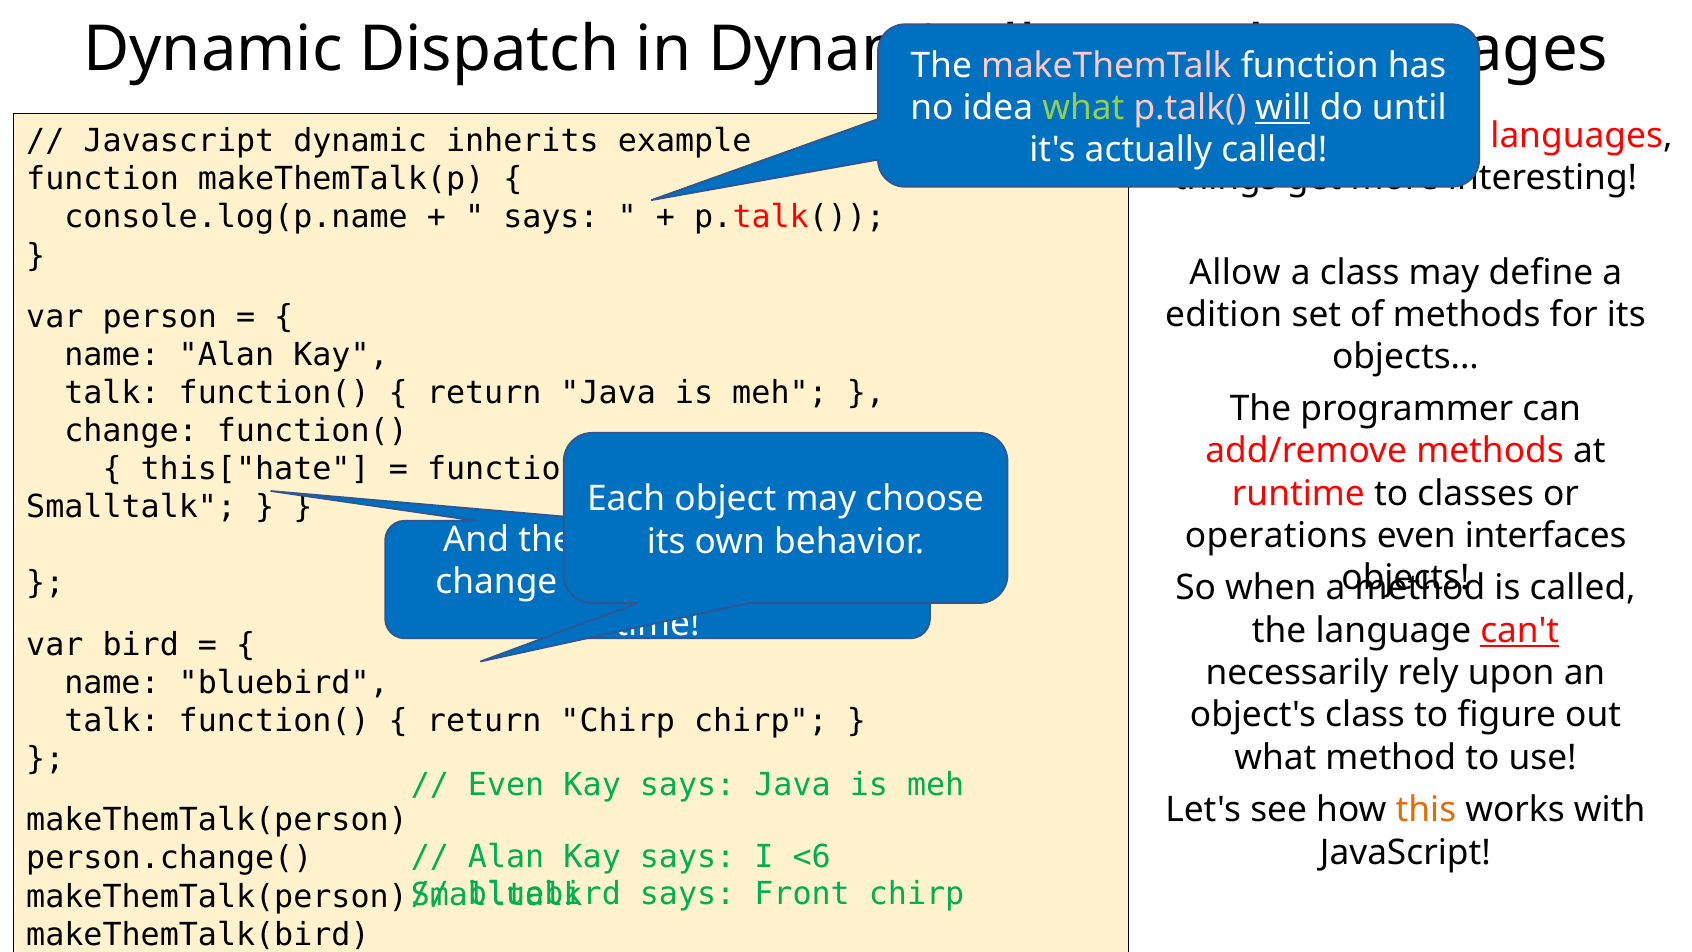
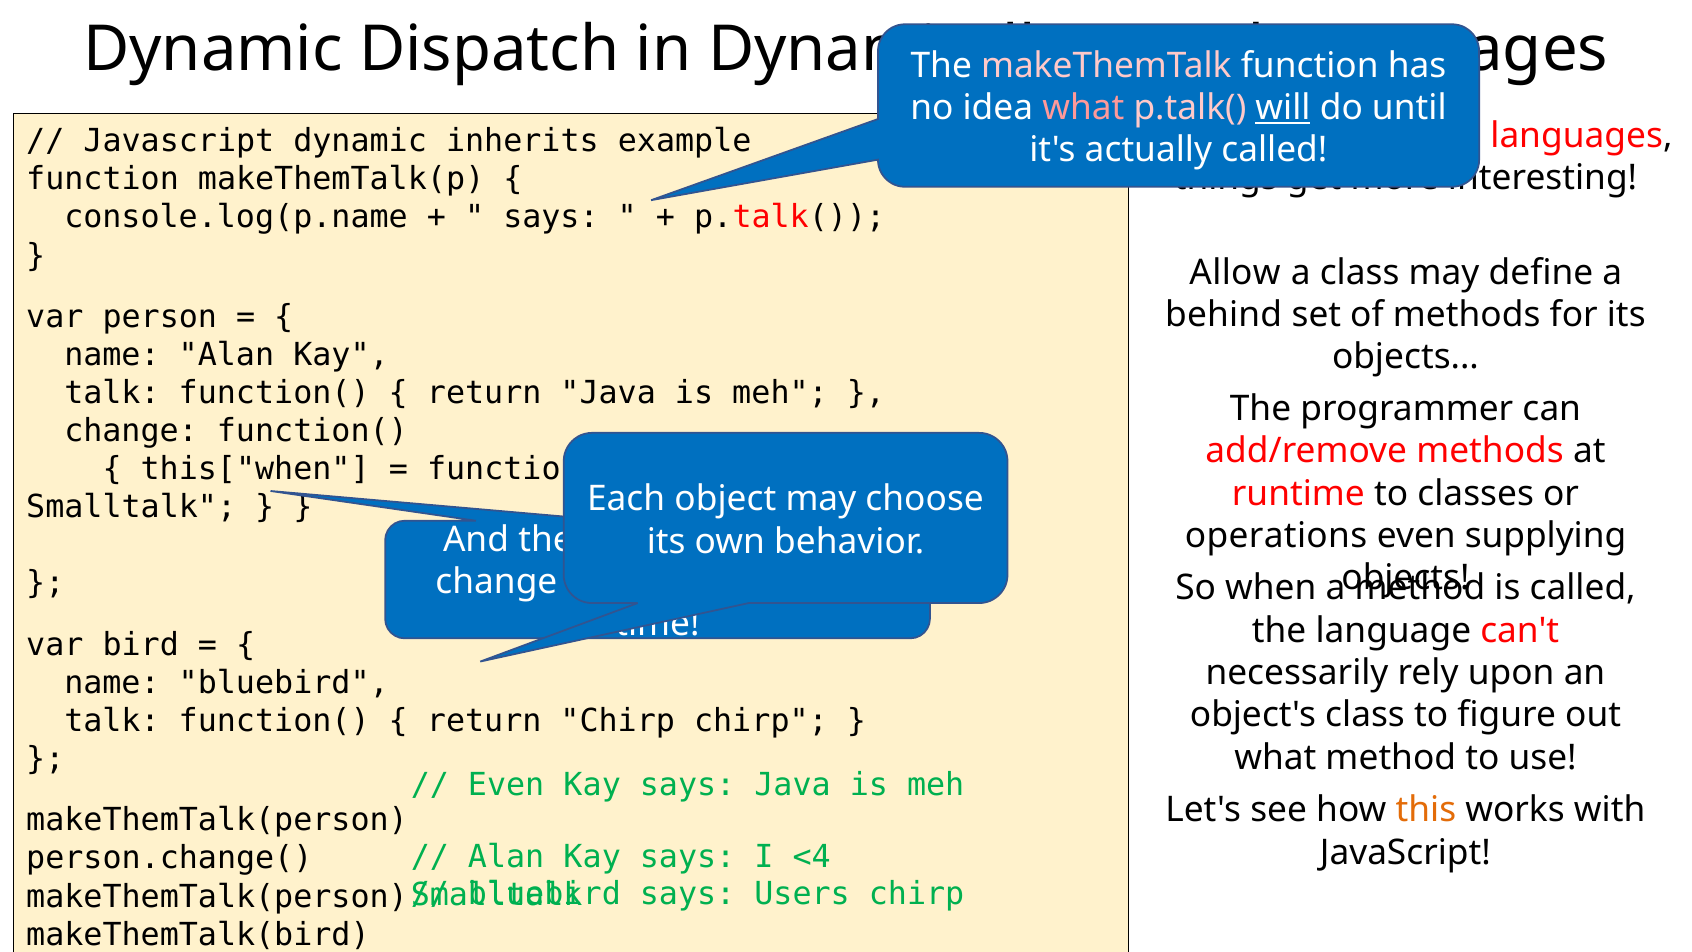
what colour: light green -> pink (1083, 108)
edition: edition -> behind (1224, 315)
this["hate: this["hate -> this["when (255, 469)
interfaces: interfaces -> supplying (1546, 536)
can't underline: present -> none (1520, 630)
<6: <6 -> <4 (812, 857)
Front: Front -> Users (802, 894)
